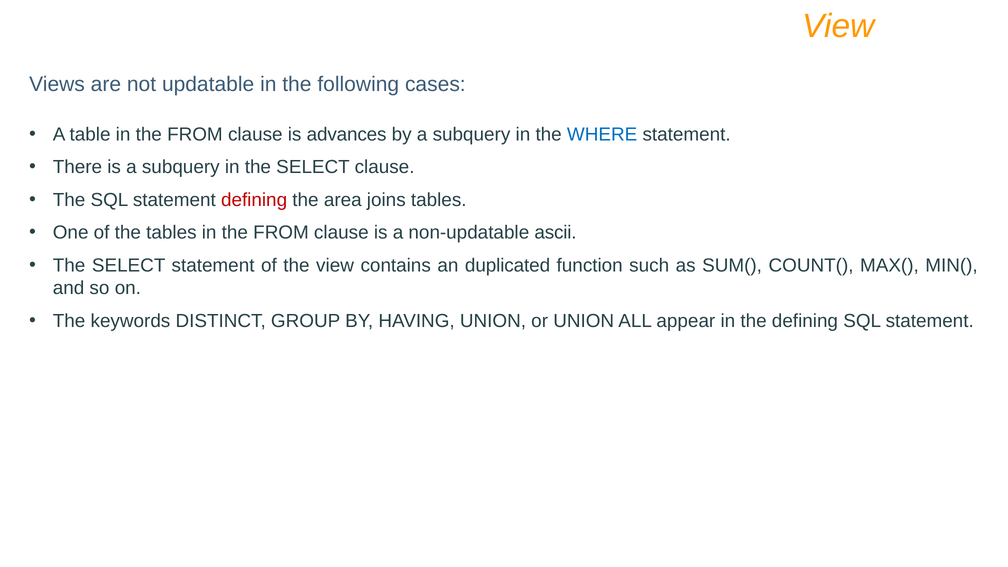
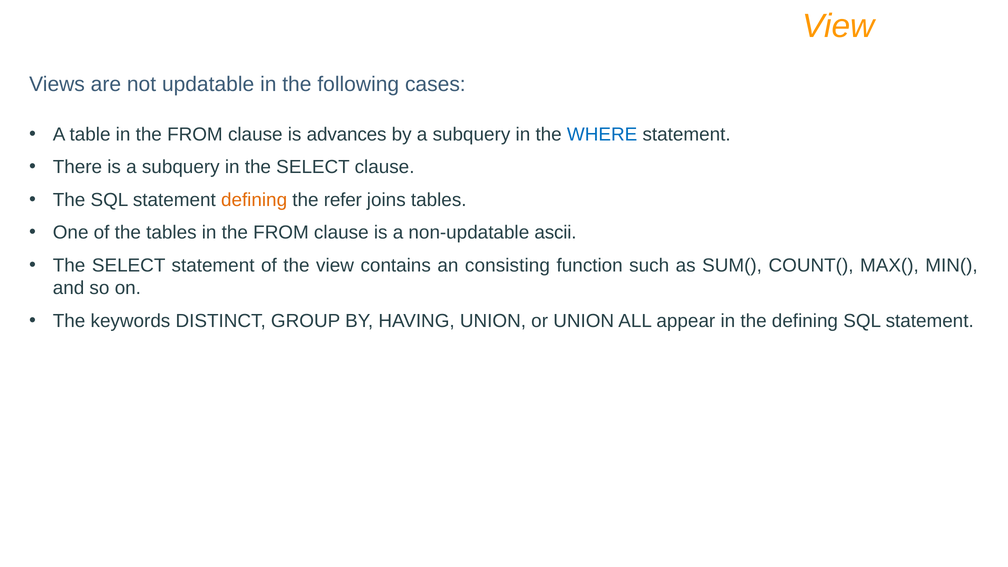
defining colour: red -> orange (254, 200)
area: area -> refer (343, 200)
duplicated: duplicated -> consisting (507, 265)
